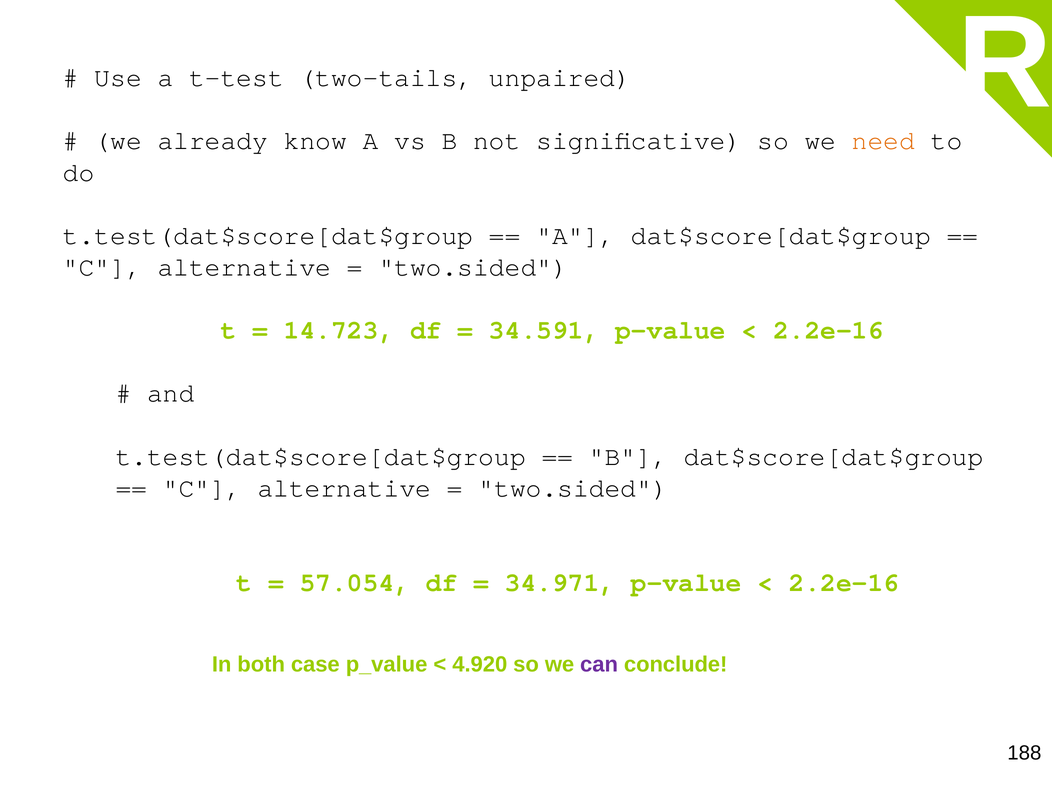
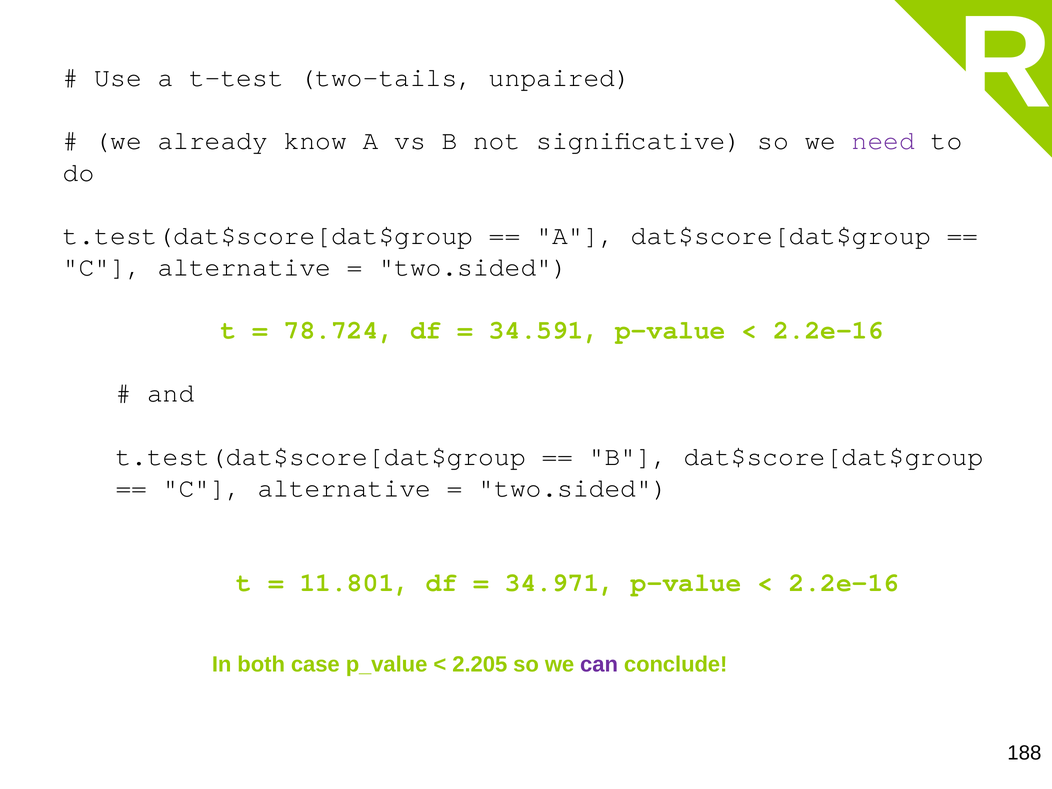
need colour: orange -> purple (883, 141)
14.723: 14.723 -> 78.724 (339, 330)
57.054: 57.054 -> 11.801 (355, 583)
4.920: 4.920 -> 2.205 (480, 664)
